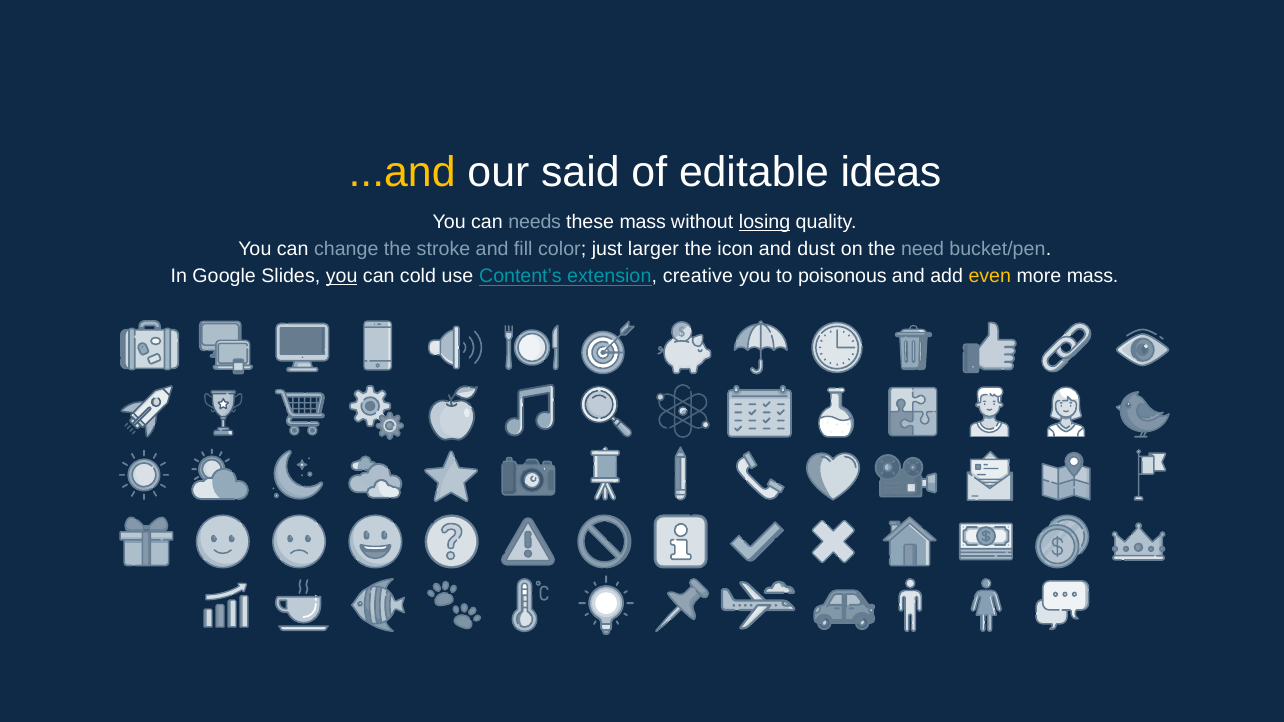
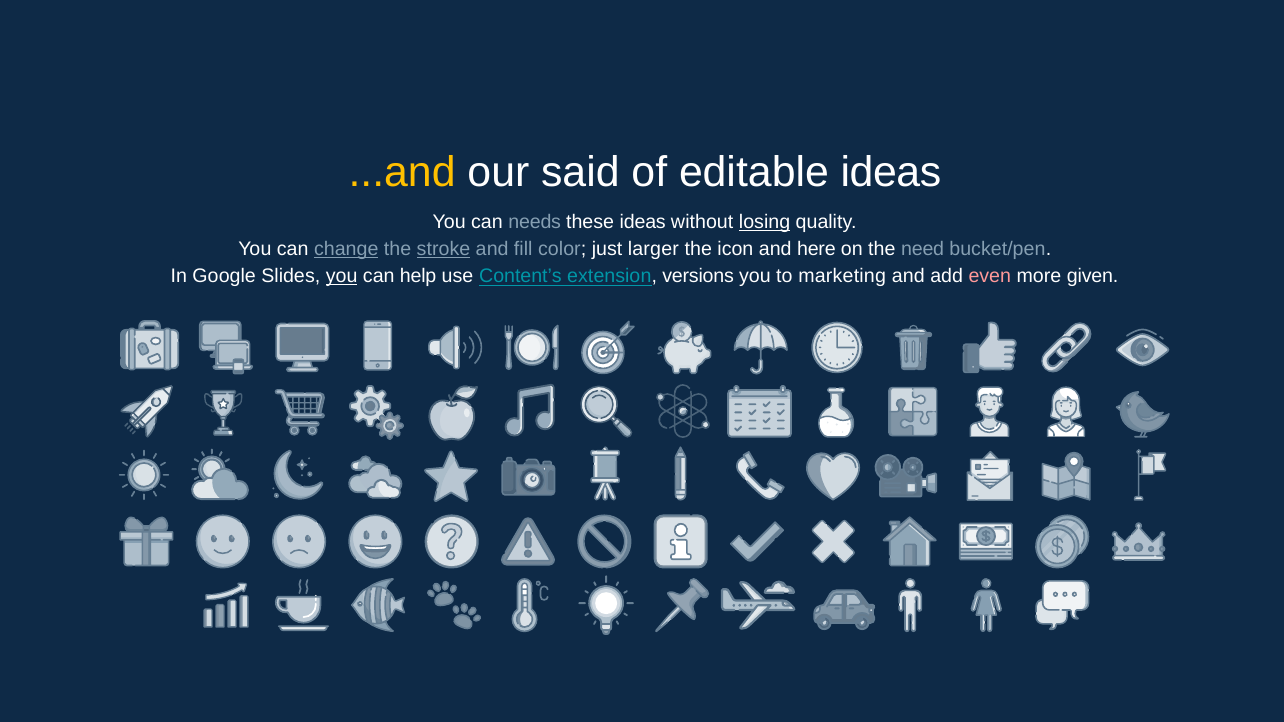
these mass: mass -> ideas (643, 222)
change underline: none -> present (346, 250)
stroke underline: none -> present (444, 250)
dust: dust -> here (816, 250)
cold: cold -> help (418, 277)
creative: creative -> versions (698, 277)
poisonous: poisonous -> marketing (842, 277)
even colour: yellow -> pink (990, 277)
more mass: mass -> given (1093, 277)
